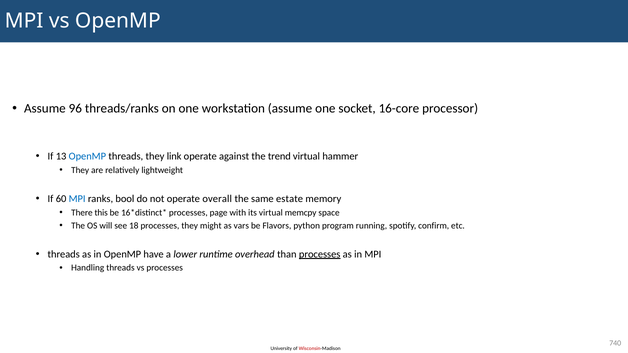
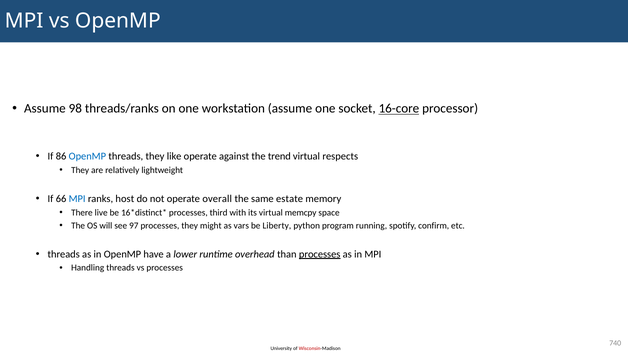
96: 96 -> 98 (75, 109)
16-core underline: none -> present (399, 109)
13: 13 -> 86 (61, 157)
link: link -> like (174, 157)
hammer: hammer -> respects (340, 157)
60: 60 -> 66 (61, 199)
bool: bool -> host (125, 199)
this: this -> live (101, 213)
page: page -> third (219, 213)
18: 18 -> 97 (134, 226)
Flavors: Flavors -> Liberty (277, 226)
